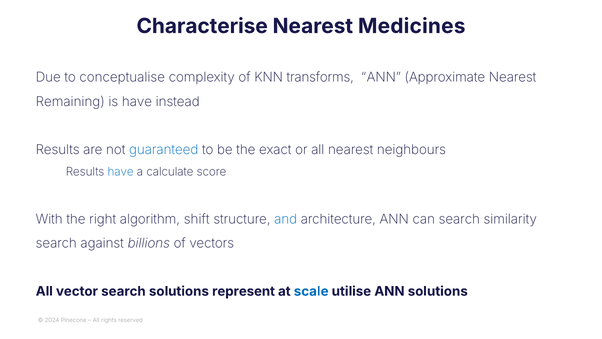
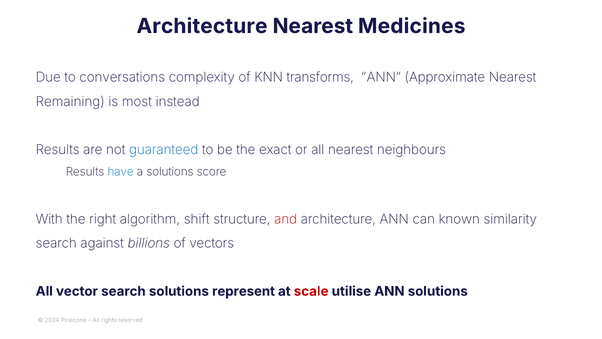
Characterise: Characterise -> Architecture (202, 26)
conceptualise: conceptualise -> conversations (122, 77)
is have: have -> most (137, 102)
a calculate: calculate -> solutions (170, 172)
and colour: blue -> red (286, 219)
can search: search -> known (459, 219)
scale colour: blue -> red (311, 291)
